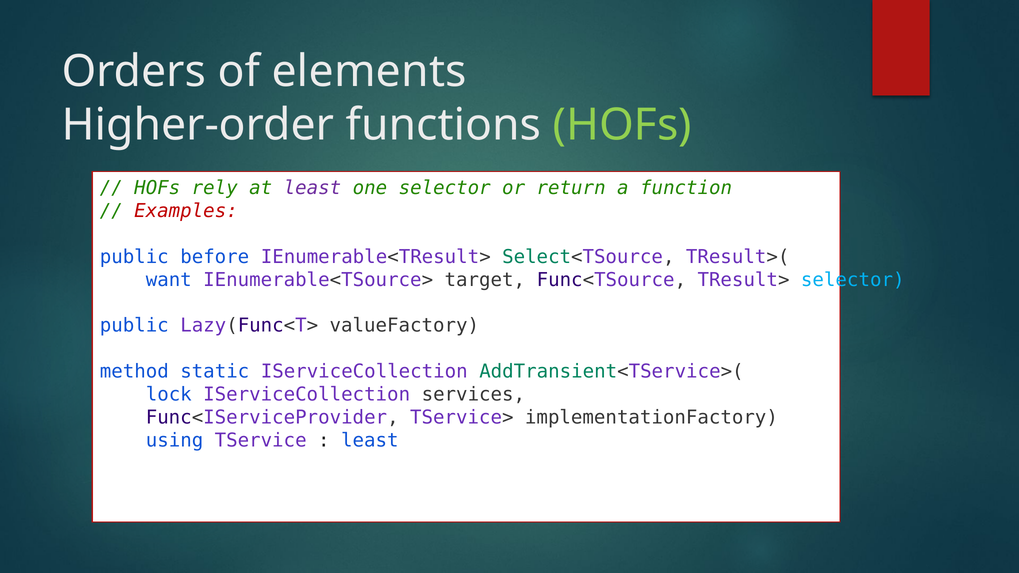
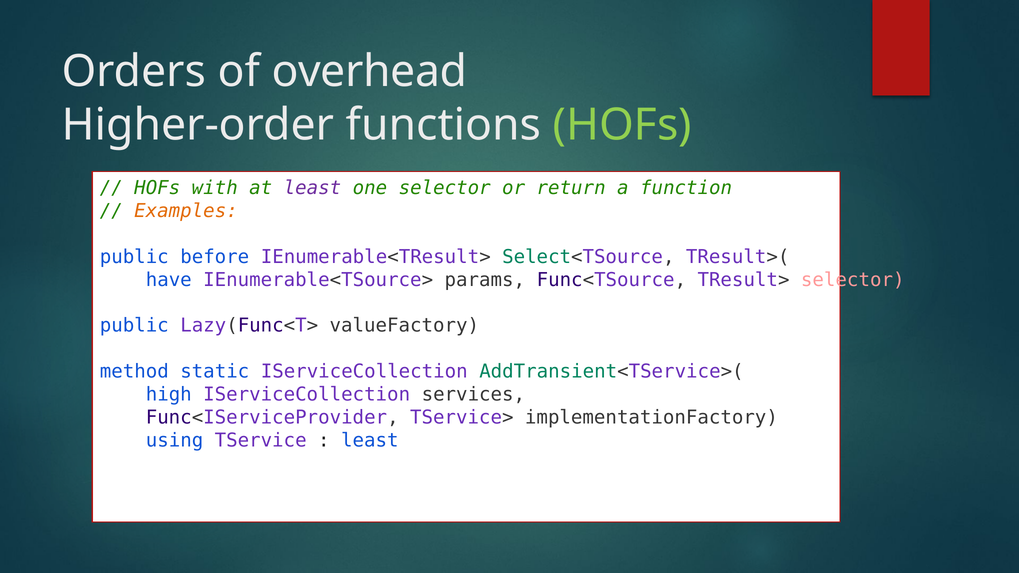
elements: elements -> overhead (369, 72)
rely: rely -> with (215, 188)
Examples colour: red -> orange (186, 211)
want: want -> have (169, 280)
target: target -> params (485, 280)
selector colour: light blue -> pink (853, 280)
lock: lock -> high (169, 395)
